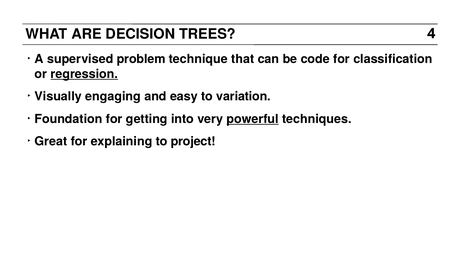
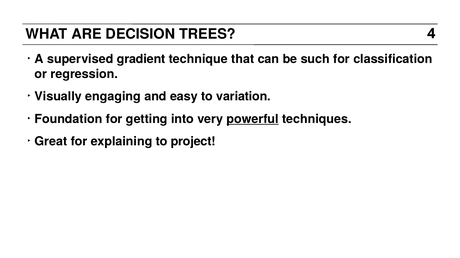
problem: problem -> gradient (141, 59)
code: code -> such (315, 59)
regression underline: present -> none (84, 74)
